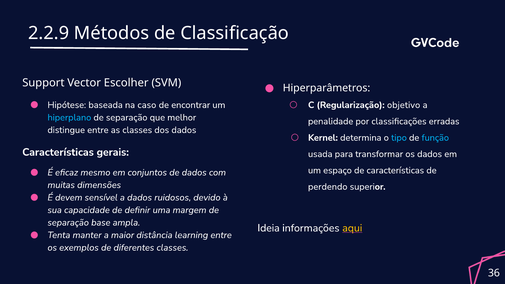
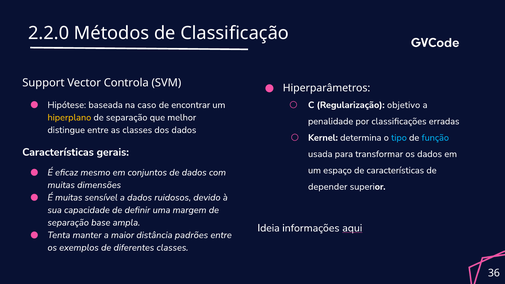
2.2.9: 2.2.9 -> 2.2.0 (49, 33)
Escolher: Escolher -> Controla (126, 83)
hiperplano colour: light blue -> yellow (69, 117)
perdendo: perdendo -> depender (328, 187)
É devem: devem -> muitas (69, 198)
aqui colour: yellow -> white (352, 228)
learning: learning -> padrões (191, 235)
